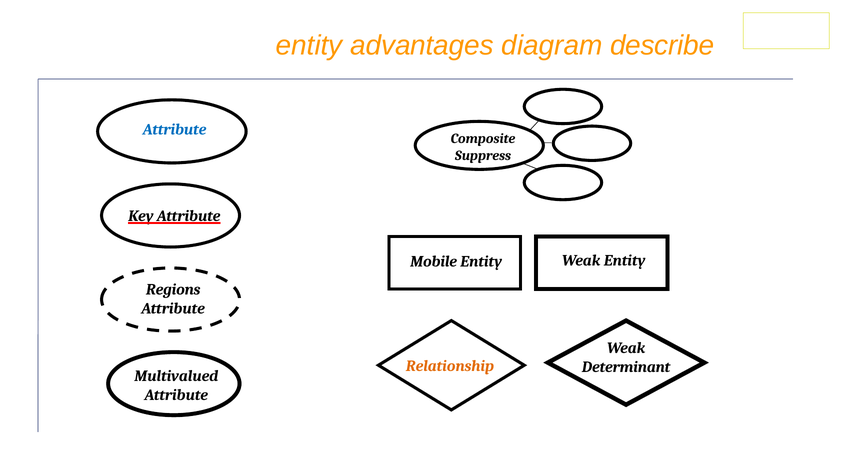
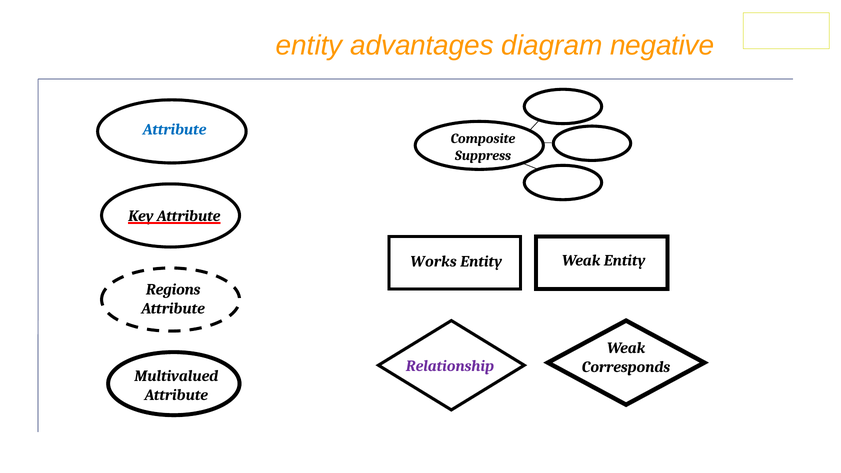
describe: describe -> negative (662, 46)
Mobile: Mobile -> Works (433, 261)
Relationship colour: orange -> purple (450, 366)
Determinant: Determinant -> Corresponds (626, 367)
